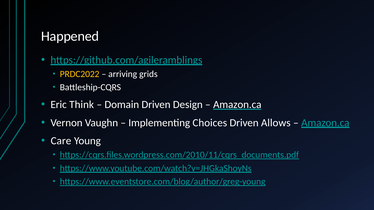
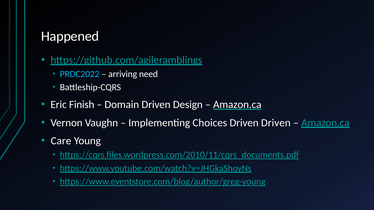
PRDC2022 colour: yellow -> light blue (80, 74)
grids: grids -> need (148, 74)
Think: Think -> Finish (82, 105)
Driven Allows: Allows -> Driven (276, 123)
